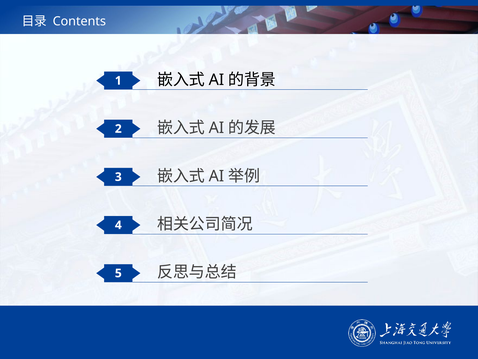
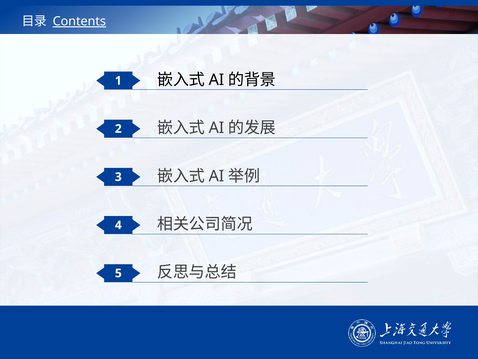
Contents underline: none -> present (79, 21)
